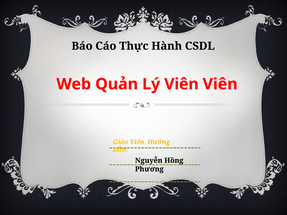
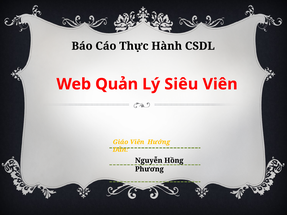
Lý Viên: Viên -> Siêu (181, 84)
